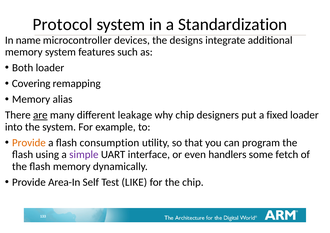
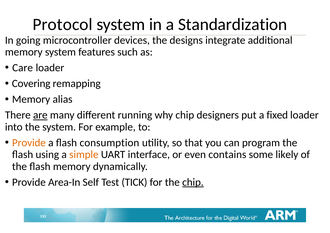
name: name -> going (28, 40)
Both: Both -> Care (23, 68)
leakage: leakage -> running (135, 115)
simple colour: purple -> orange (84, 155)
handlers: handlers -> contains (227, 155)
fetch: fetch -> likely (287, 155)
LIKE: LIKE -> TICK (134, 182)
chip underline: none -> present (193, 182)
